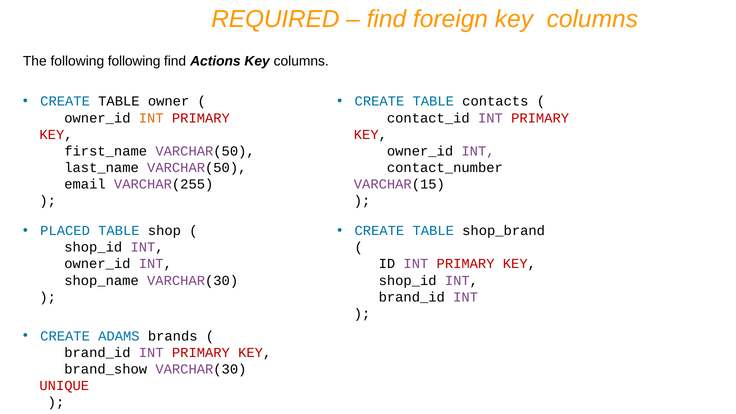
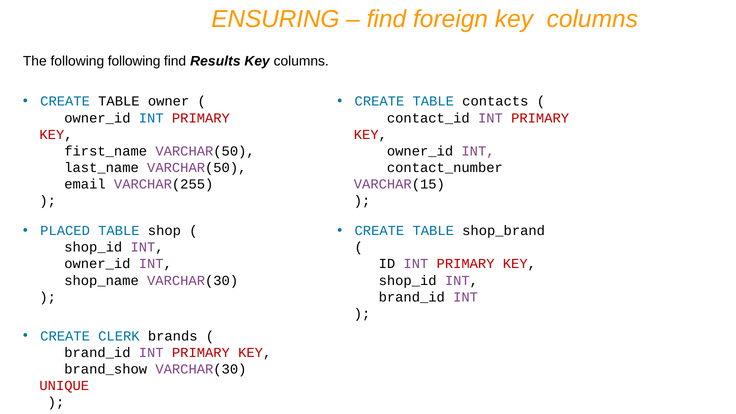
REQUIRED: REQUIRED -> ENSURING (275, 19)
Actions: Actions -> Results (215, 61)
INT colour: orange -> blue (151, 118)
ADAMS: ADAMS -> CLERK (119, 336)
